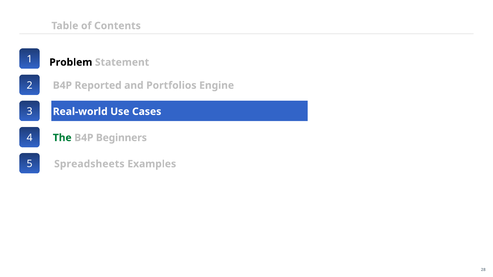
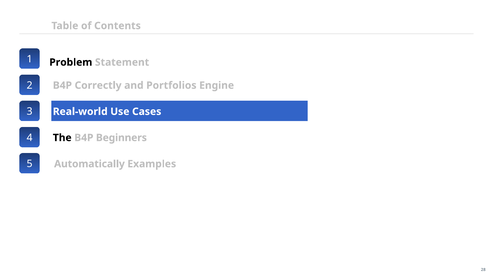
Reported: Reported -> Correctly (98, 85)
The colour: green -> black (62, 138)
Spreadsheets: Spreadsheets -> Automatically (89, 164)
